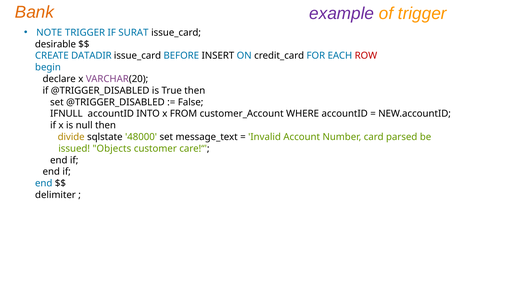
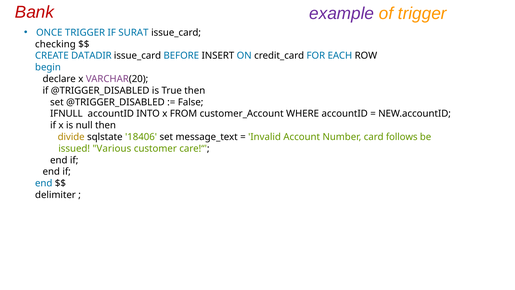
Bank colour: orange -> red (34, 12)
NOTE: NOTE -> ONCE (49, 33)
desirable: desirable -> checking (55, 44)
ROW colour: red -> black (366, 56)
48000: 48000 -> 18406 (141, 137)
parsed: parsed -> follows (402, 137)
Objects: Objects -> Various (112, 148)
